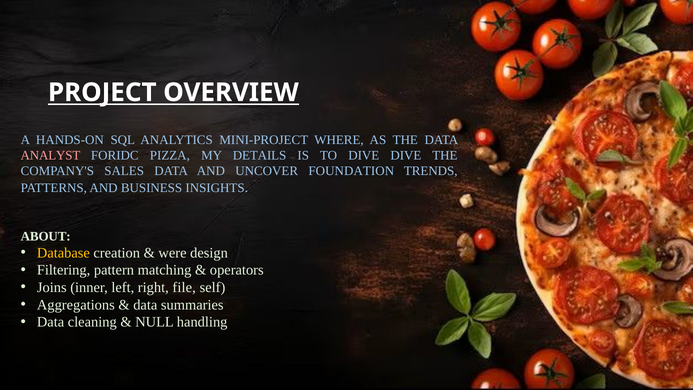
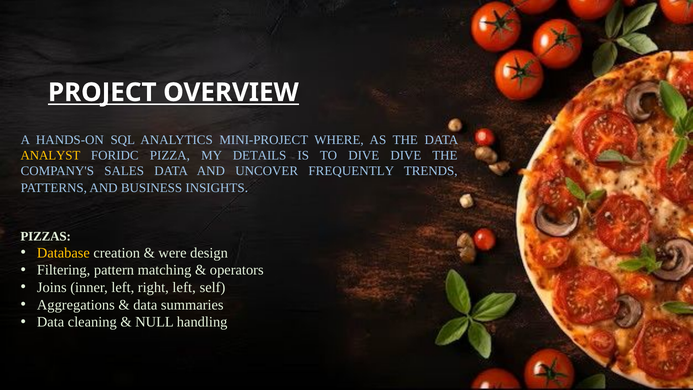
ANALYST colour: pink -> yellow (50, 155)
FOUNDATION: FOUNDATION -> FREQUENTLY (351, 171)
ABOUT: ABOUT -> PIZZAS (46, 236)
right file: file -> left (184, 287)
